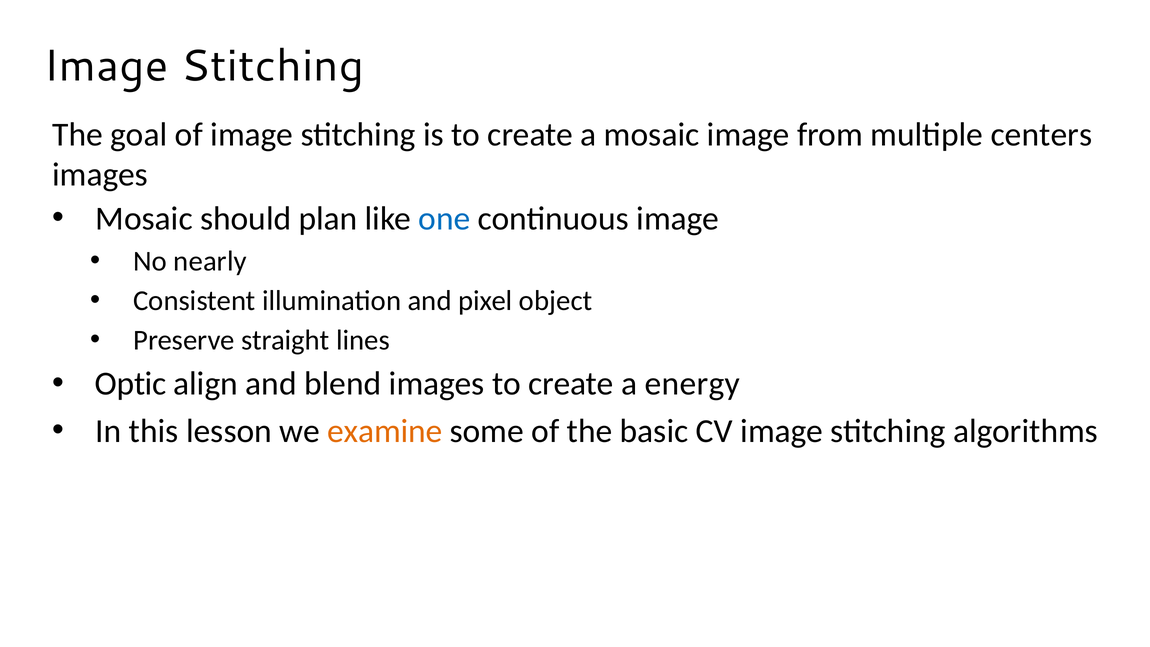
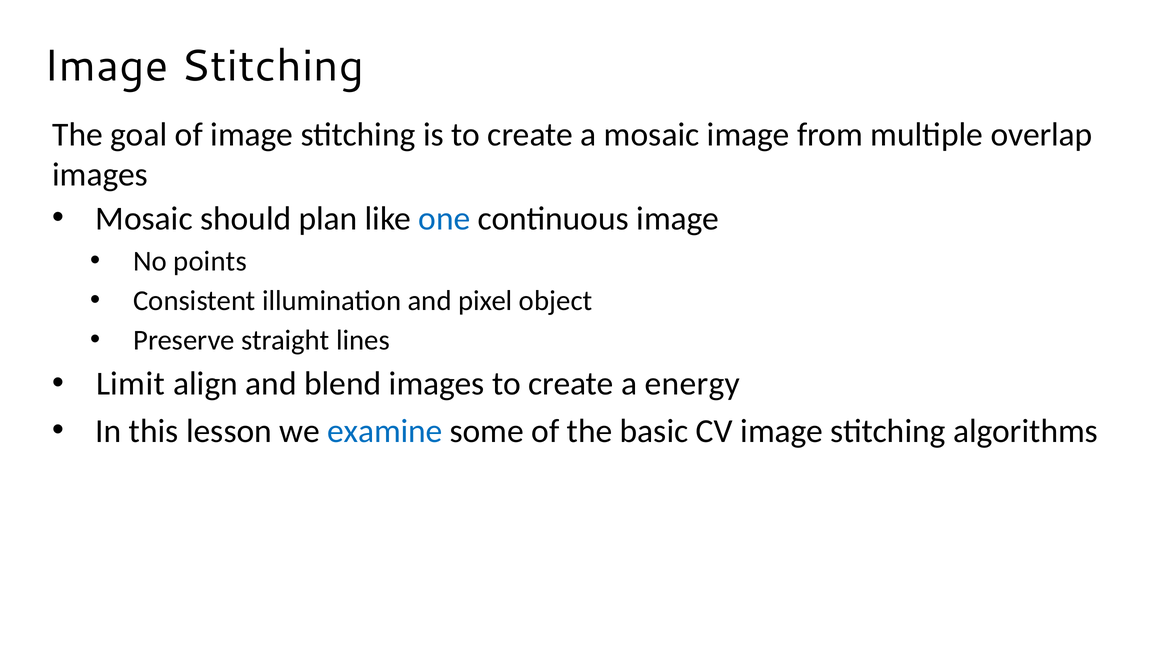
centers: centers -> overlap (1042, 134)
nearly: nearly -> points (210, 261)
Optic: Optic -> Limit (130, 384)
examine colour: orange -> blue (385, 431)
